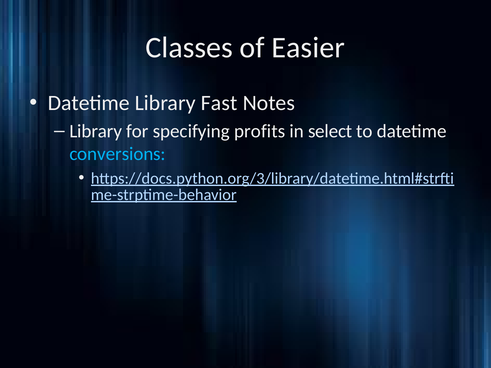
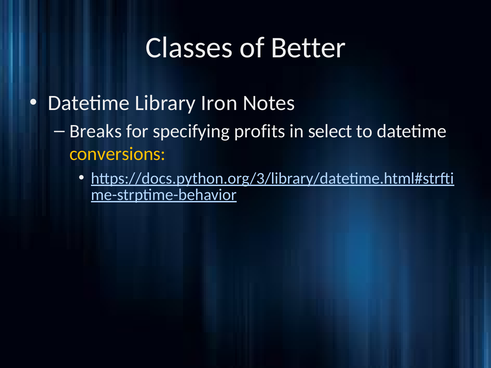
Easier: Easier -> Better (308, 48)
Fast: Fast -> Iron (219, 103)
Library: Library -> Breaks (96, 131)
conversions colour: light blue -> yellow (118, 154)
